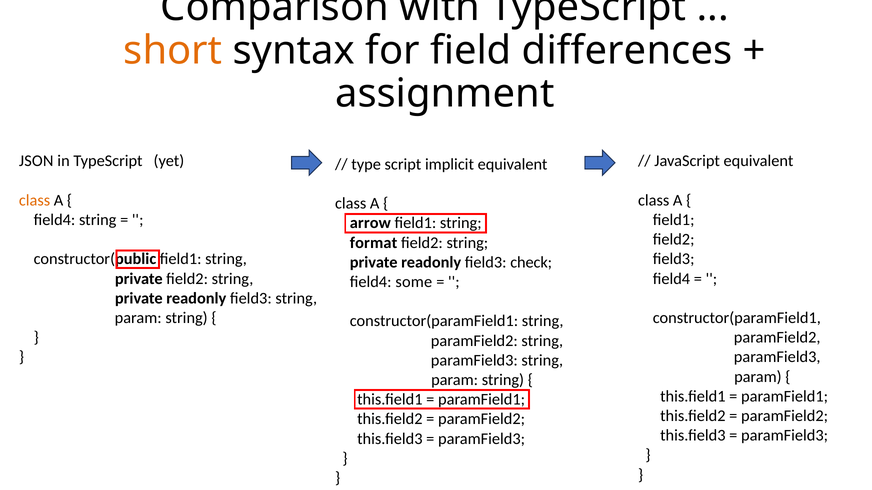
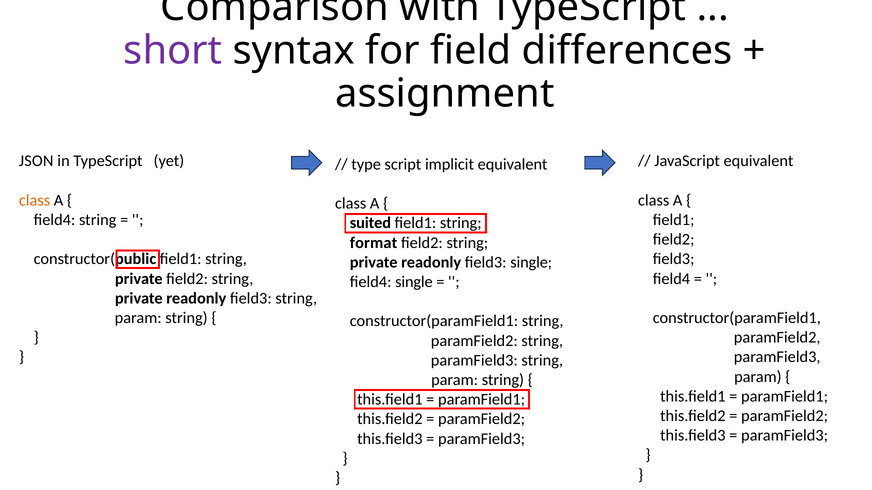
short colour: orange -> purple (173, 50)
arrow: arrow -> suited (370, 223)
field3 check: check -> single (531, 263)
field4 some: some -> single (414, 282)
